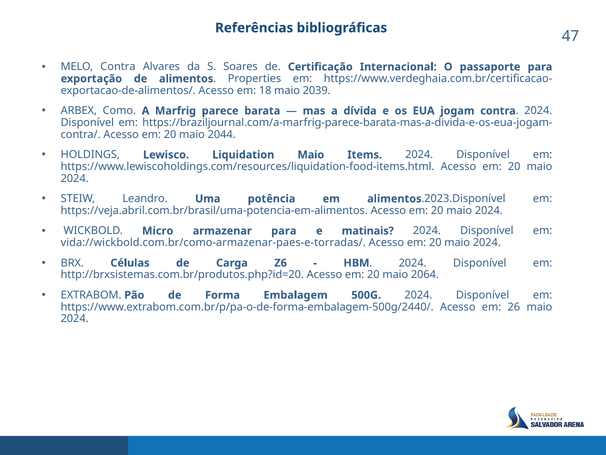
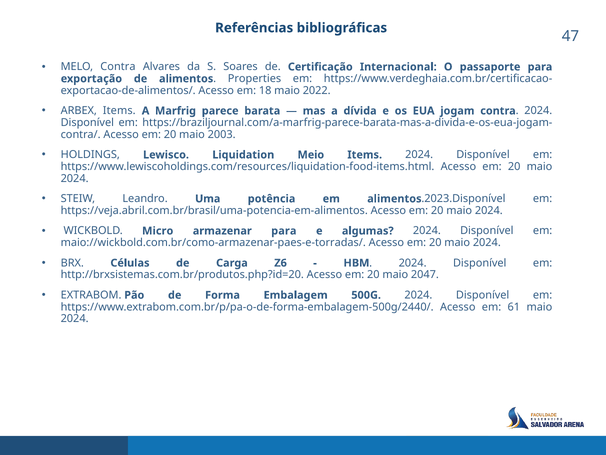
2039: 2039 -> 2022 (317, 90)
ARBEX Como: Como -> Items (119, 111)
2044: 2044 -> 2003 (222, 134)
Liquidation Maio: Maio -> Meio (311, 155)
matinais: matinais -> algumas (368, 231)
vida://wickbold.com.br/como-armazenar-paes-e-torradas/: vida://wickbold.com.br/como-armazenar-paes-e-torradas/ -> maio://wickbold.com.br/como-armazenar-paes-e-torradas/ (213, 242)
2064: 2064 -> 2047 (425, 275)
26: 26 -> 61 (514, 307)
